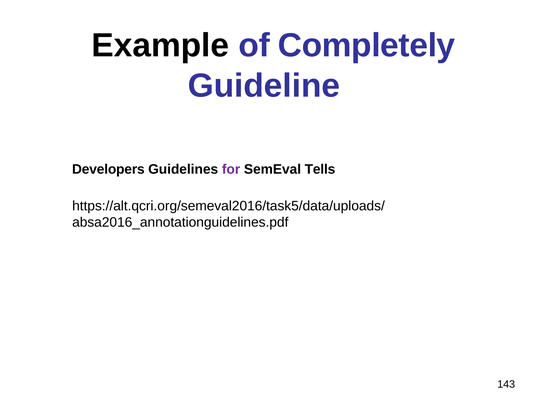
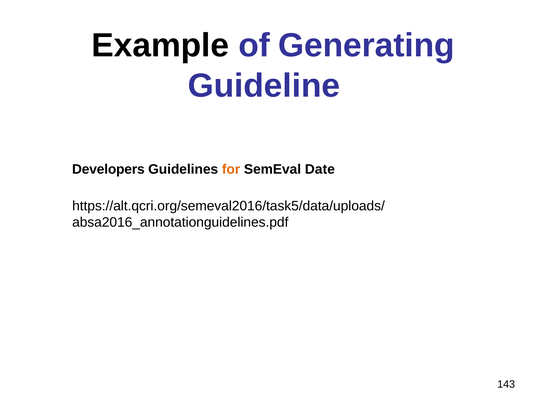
Completely: Completely -> Generating (366, 45)
for colour: purple -> orange (231, 169)
Tells: Tells -> Date (320, 169)
